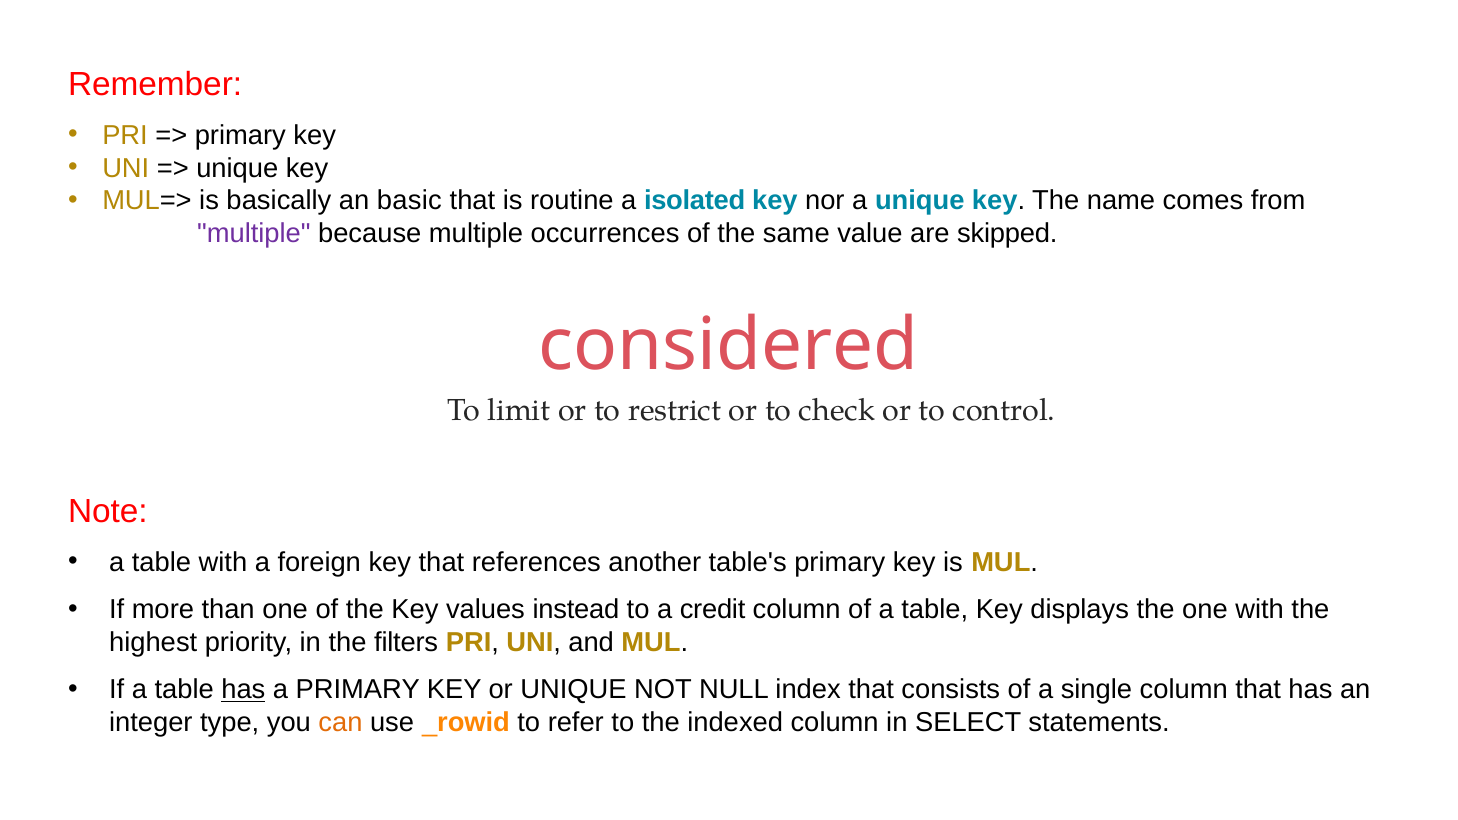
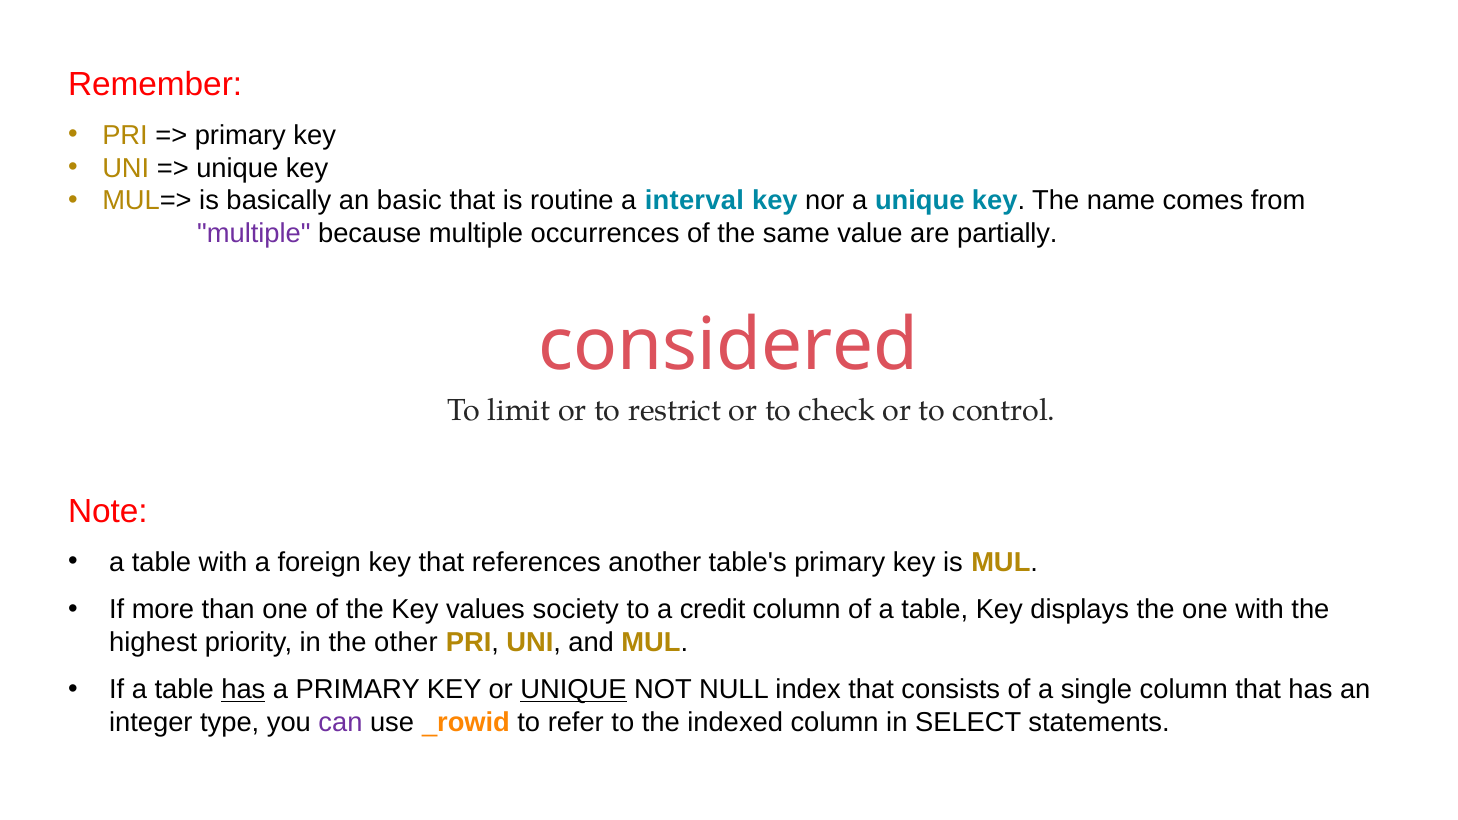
isolated: isolated -> interval (694, 201)
skipped: skipped -> partially (1007, 234)
instead: instead -> society (576, 610)
filters: filters -> other (406, 642)
UNIQUE underline: none -> present (573, 690)
can colour: orange -> purple (340, 723)
